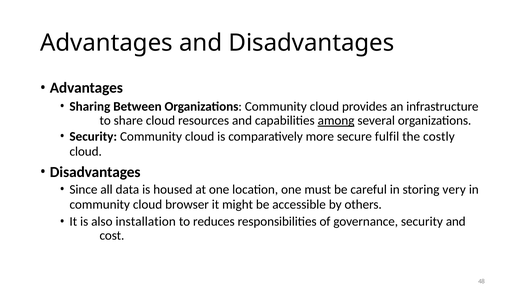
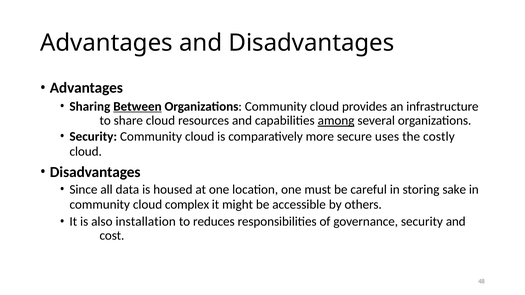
Between underline: none -> present (137, 106)
fulfil: fulfil -> uses (387, 137)
very: very -> sake (454, 190)
browser: browser -> complex (187, 205)
